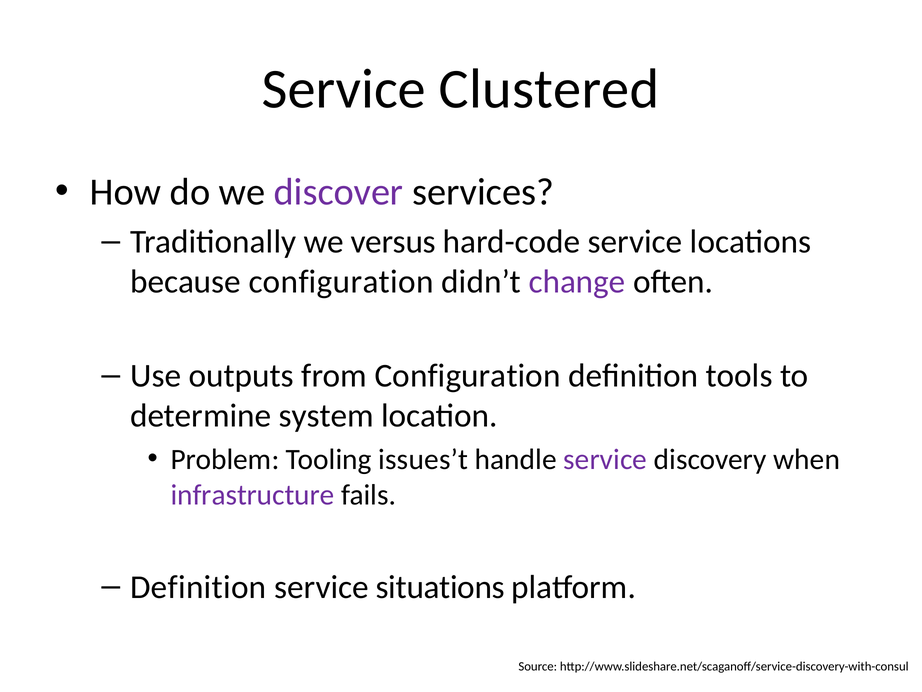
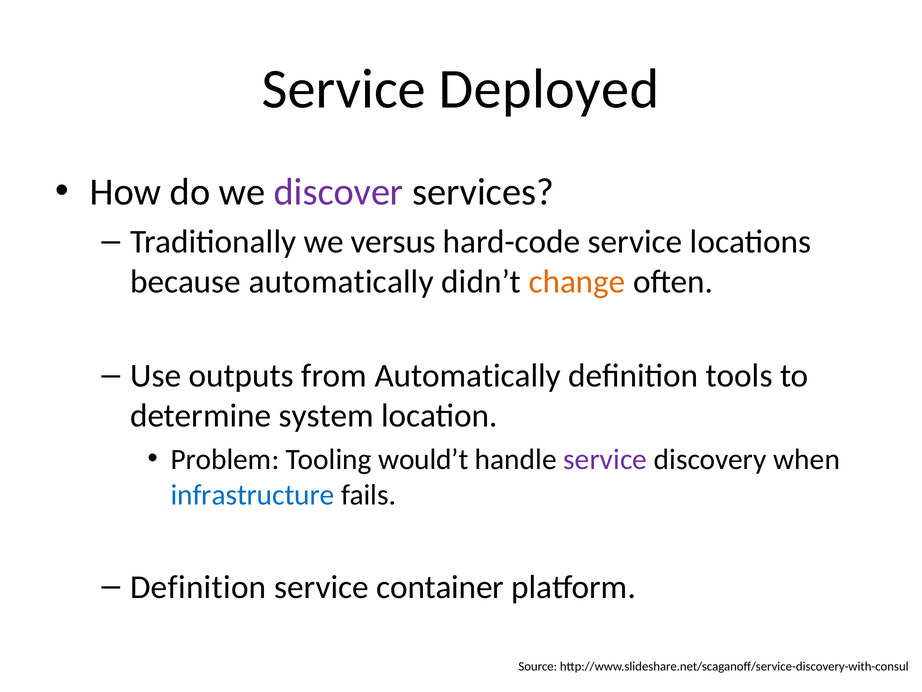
Clustered: Clustered -> Deployed (549, 89)
because configuration: configuration -> automatically (341, 281)
change colour: purple -> orange (577, 281)
from Configuration: Configuration -> Automatically (468, 376)
issues’t: issues’t -> would’t (423, 459)
infrastructure colour: purple -> blue (253, 494)
situations: situations -> container (440, 587)
